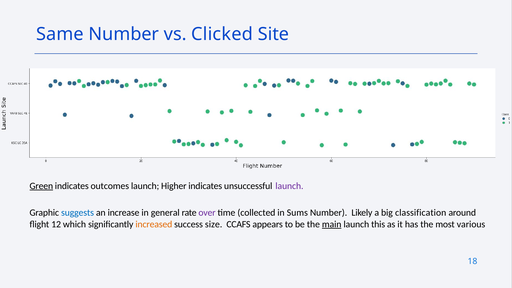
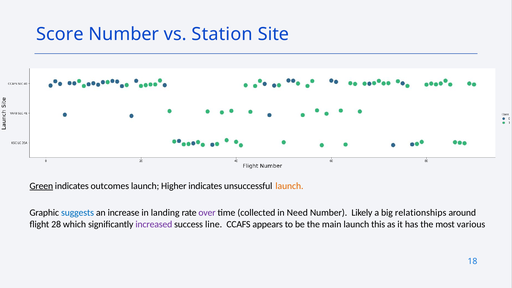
Same: Same -> Score (60, 34)
Clicked: Clicked -> Station (222, 34)
launch colour: purple -> orange (289, 186)
general: general -> landing (165, 213)
Sums: Sums -> Need (297, 213)
classification: classification -> relationships (421, 213)
12: 12 -> 28 (56, 224)
increased colour: orange -> purple (154, 224)
size: size -> line (214, 224)
main underline: present -> none (332, 224)
